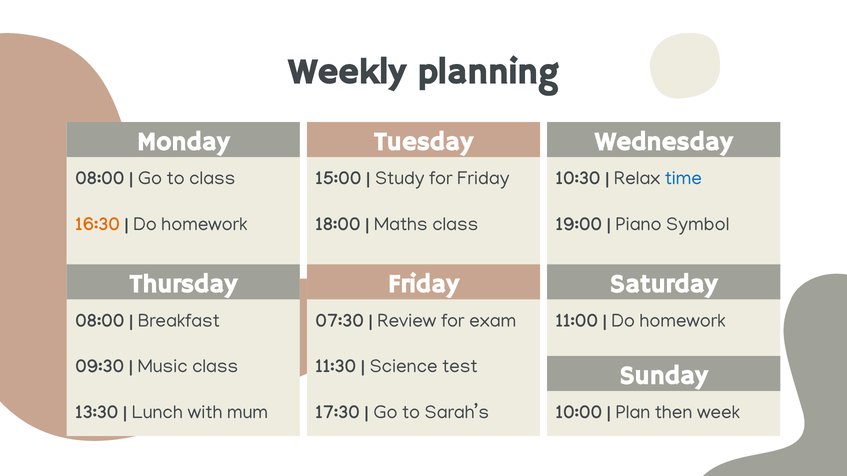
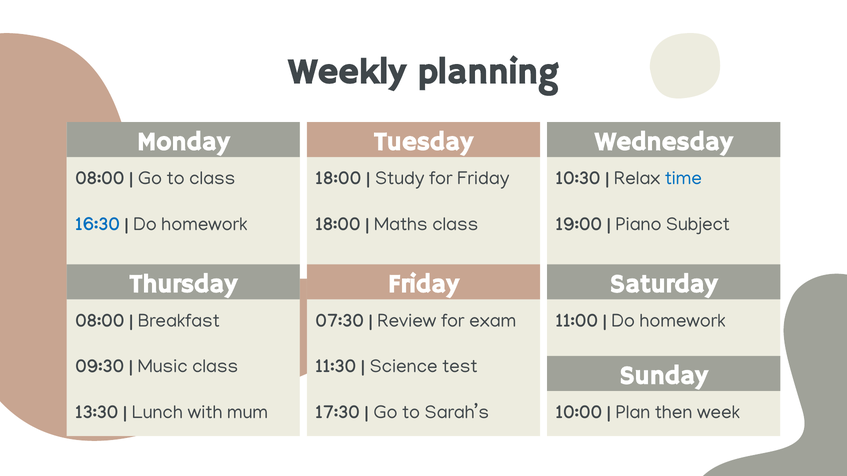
15:00: 15:00 -> 18:00 (338, 178)
16:30 colour: orange -> blue (98, 224)
Symbol: Symbol -> Subject (698, 224)
